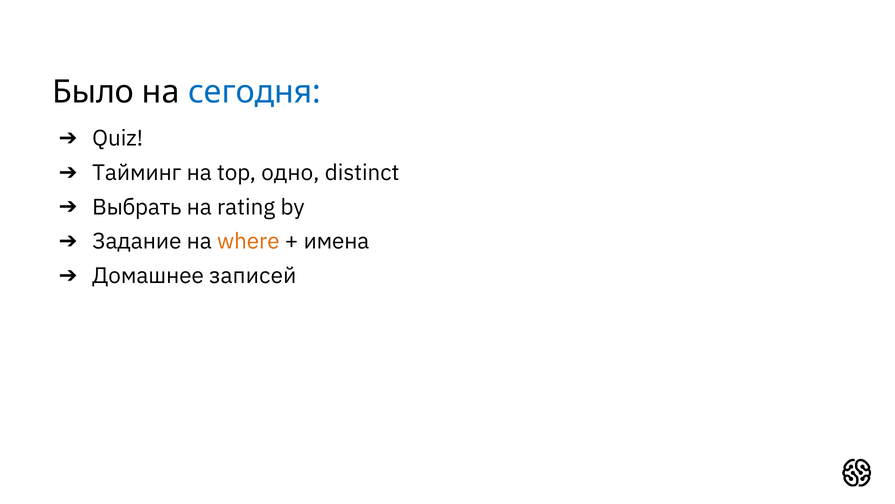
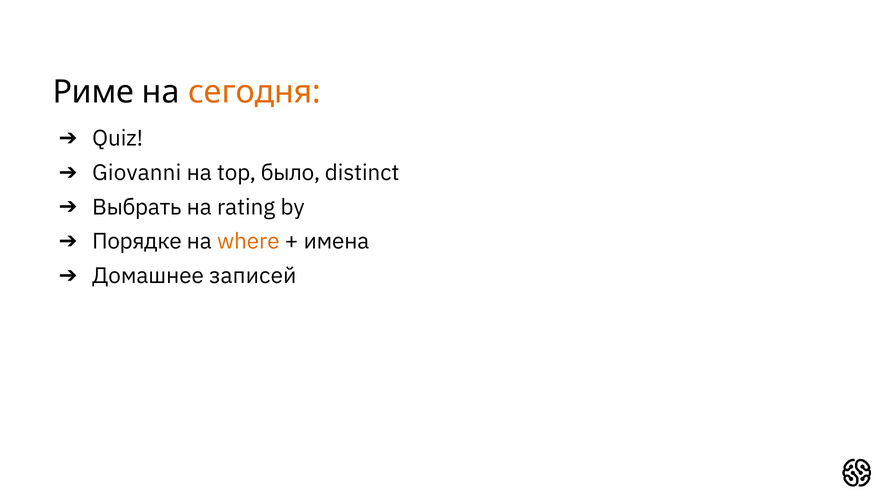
Было: Было -> Риме (93, 92)
сегодня colour: blue -> orange (255, 92)
Тайминг: Тайминг -> Giovanni (137, 173)
одно: одно -> было (291, 173)
Задание: Задание -> Порядке (137, 241)
